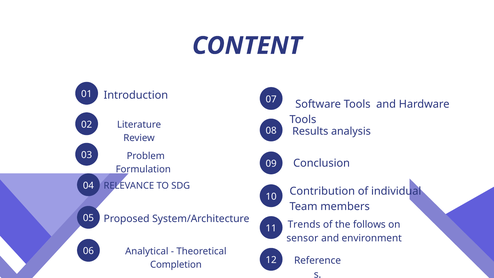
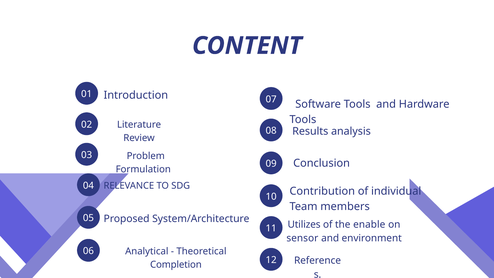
Trends: Trends -> Utilizes (304, 224)
follows: follows -> enable (369, 224)
